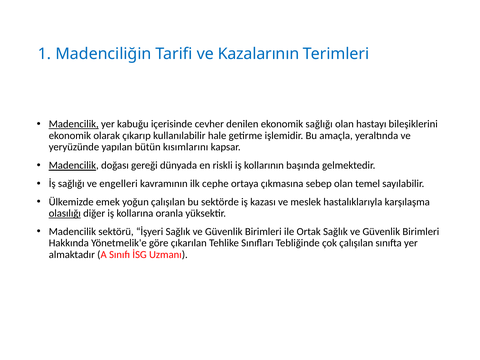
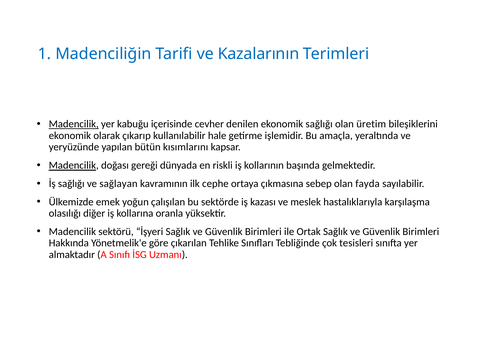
hastayı: hastayı -> üretim (371, 124)
engelleri: engelleri -> sağlayan (119, 184)
temel: temel -> fayda (367, 184)
olasılığı underline: present -> none (65, 213)
çok çalışılan: çalışılan -> tesisleri (356, 243)
